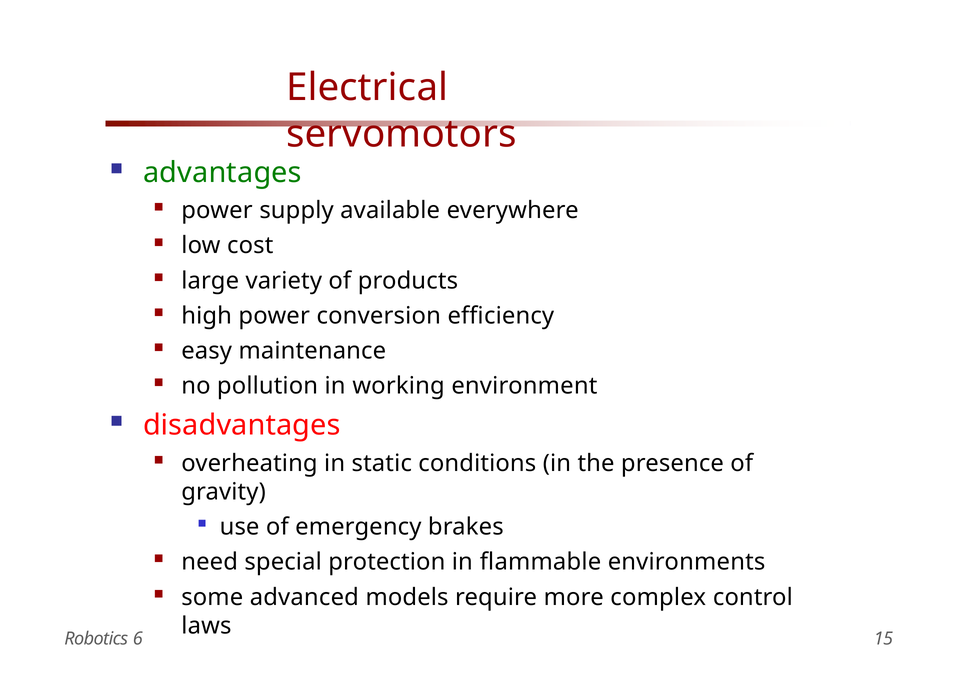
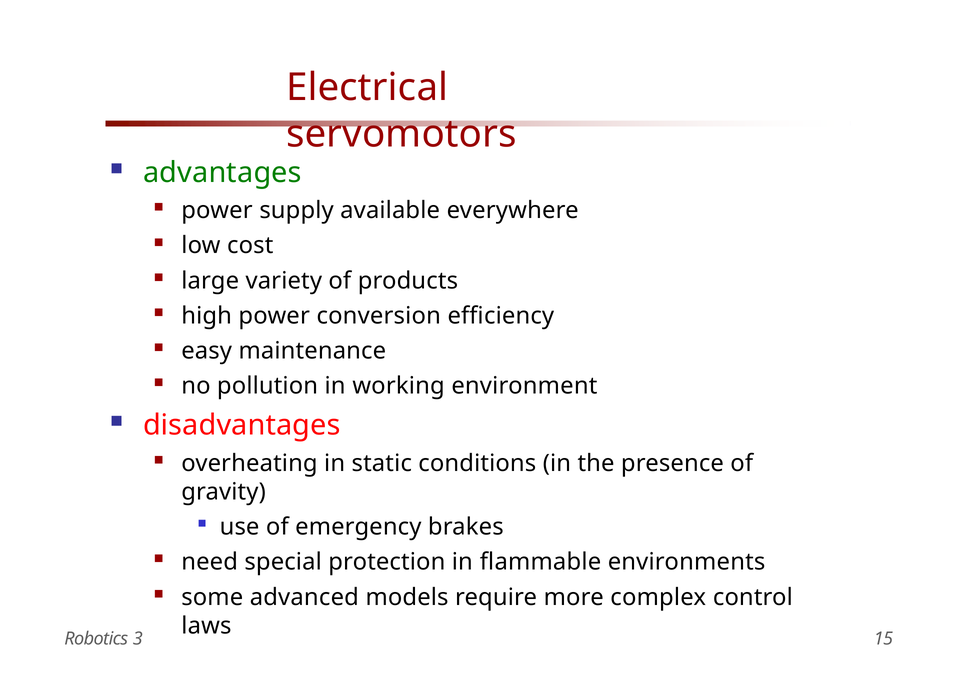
6: 6 -> 3 (138, 638)
